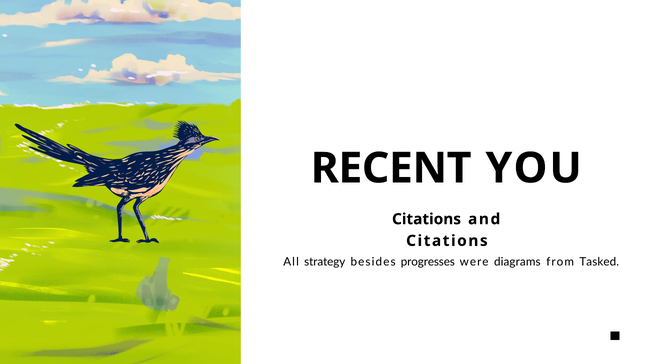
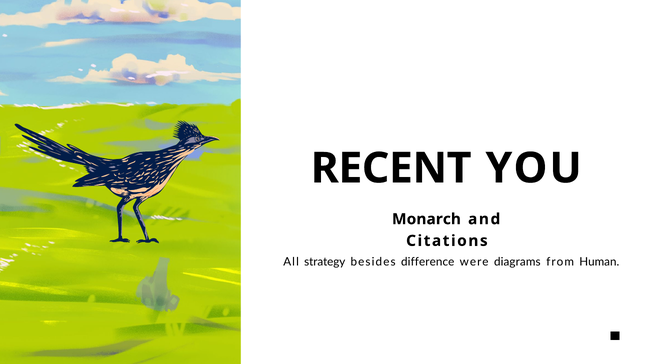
Citations: Citations -> Monarch (426, 219)
progresses: progresses -> difference (428, 262)
Tasked: Tasked -> Human (599, 262)
